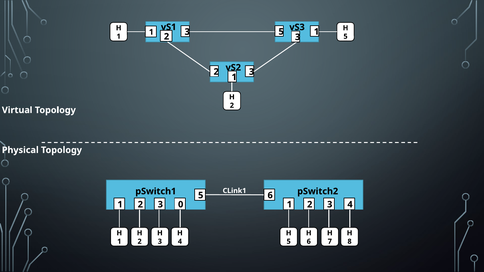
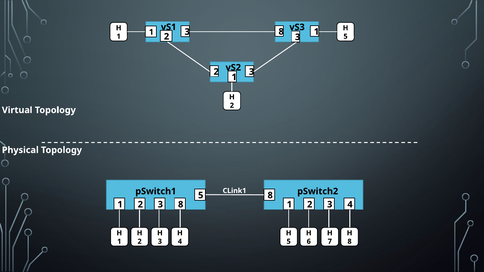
5: 5 -> 8 (281, 32)
5 6: 6 -> 8 (270, 195)
0: 0 -> 8 (181, 205)
